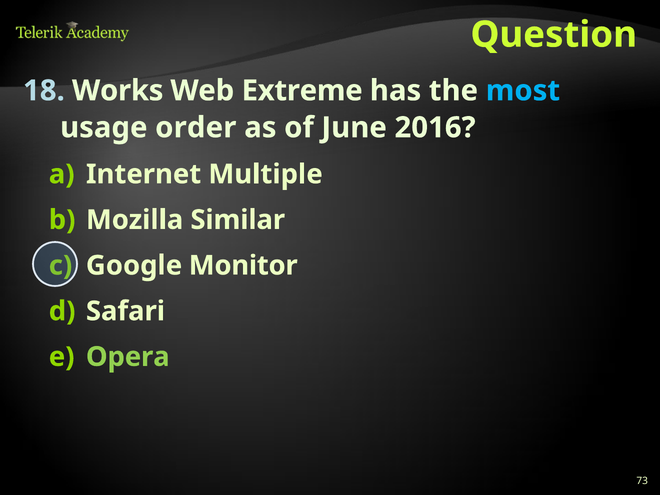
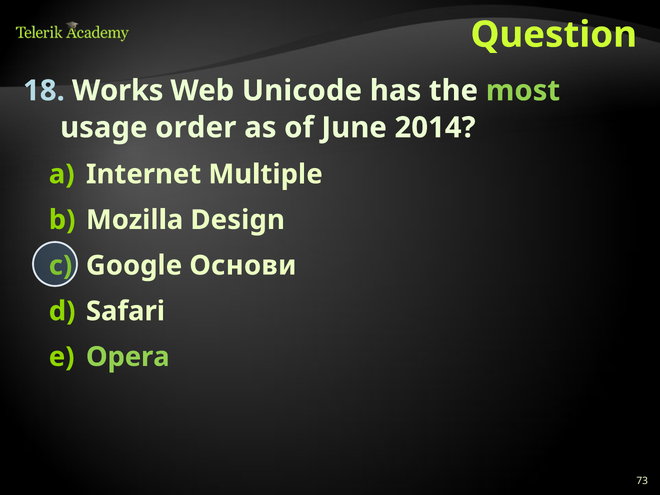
Extreme: Extreme -> Unicode (302, 91)
most colour: light blue -> light green (523, 91)
2016: 2016 -> 2014 (435, 128)
Similar: Similar -> Design (238, 220)
Monitor: Monitor -> Основи (243, 266)
